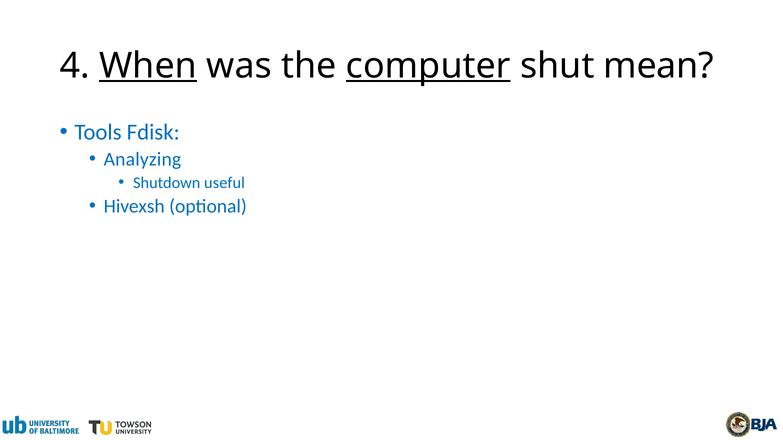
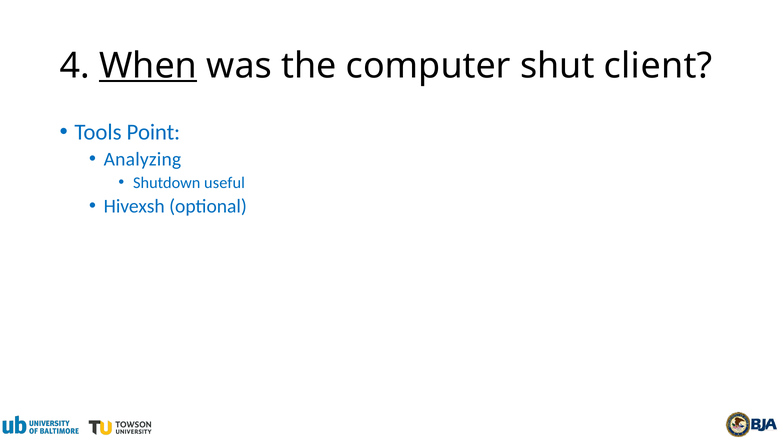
computer underline: present -> none (428, 66)
mean: mean -> client (658, 66)
Fdisk: Fdisk -> Point (153, 132)
